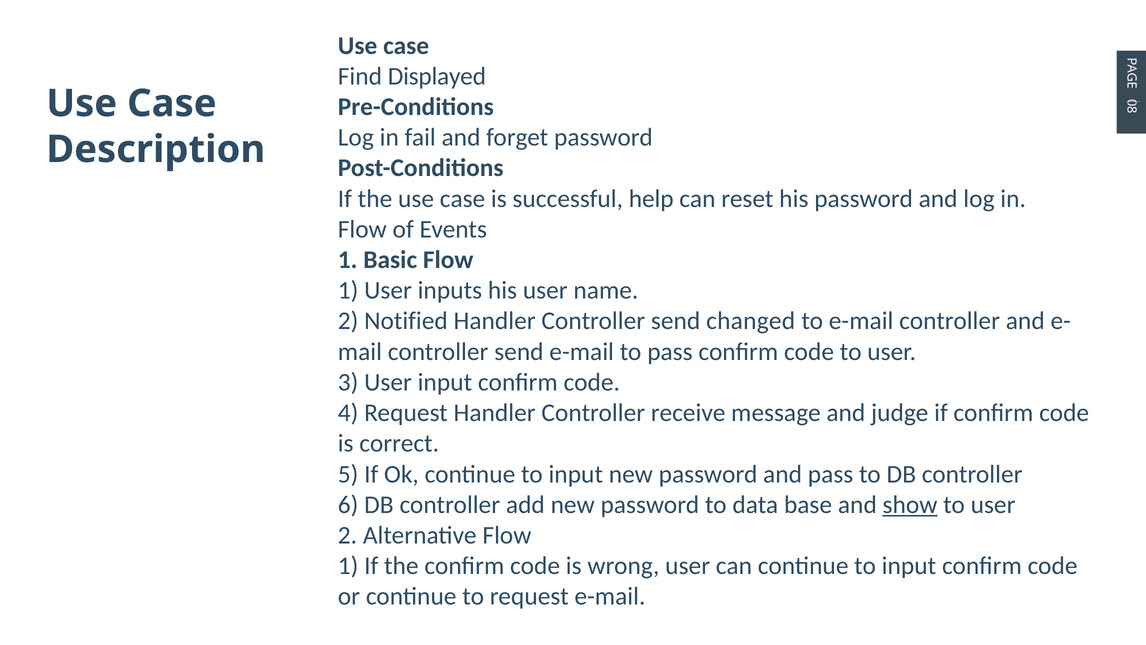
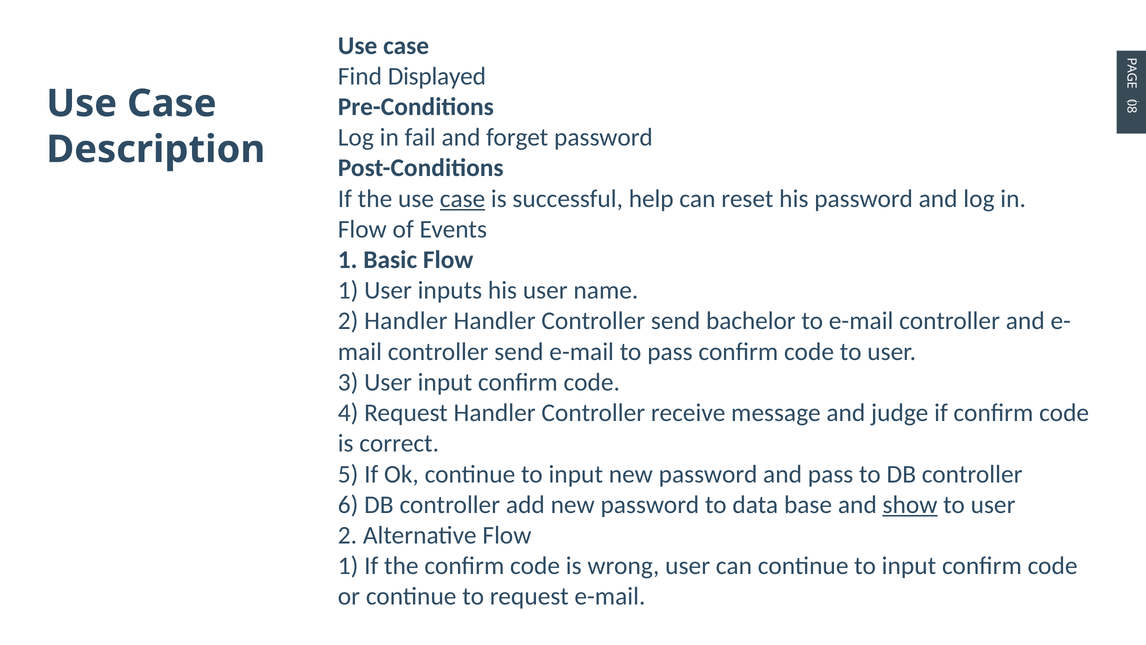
case underline: none -> present (463, 199)
2 Notified: Notified -> Handler (406, 321)
changed: changed -> bachelor (751, 321)
